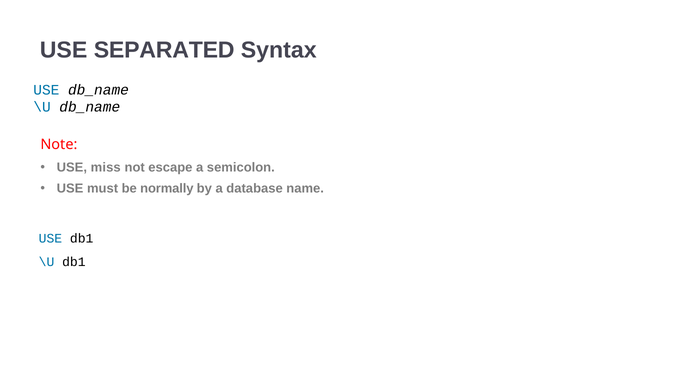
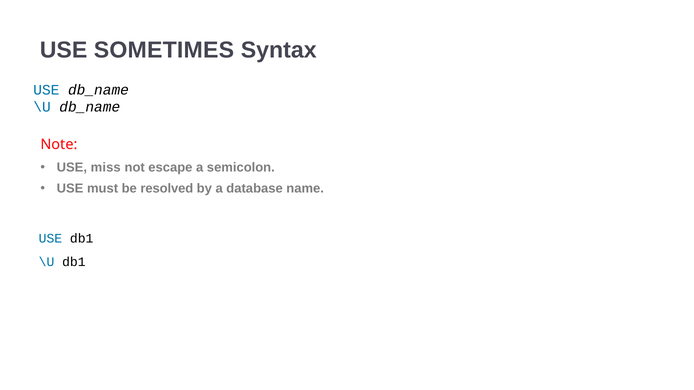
SEPARATED: SEPARATED -> SOMETIMES (164, 50)
normally: normally -> resolved (167, 189)
